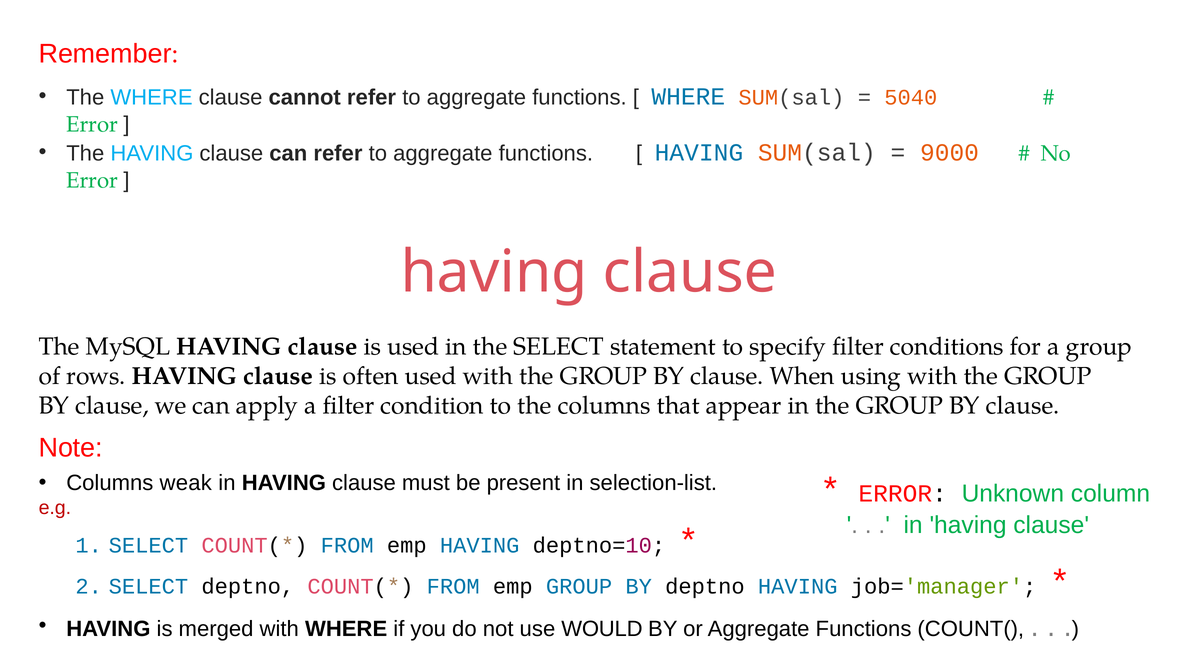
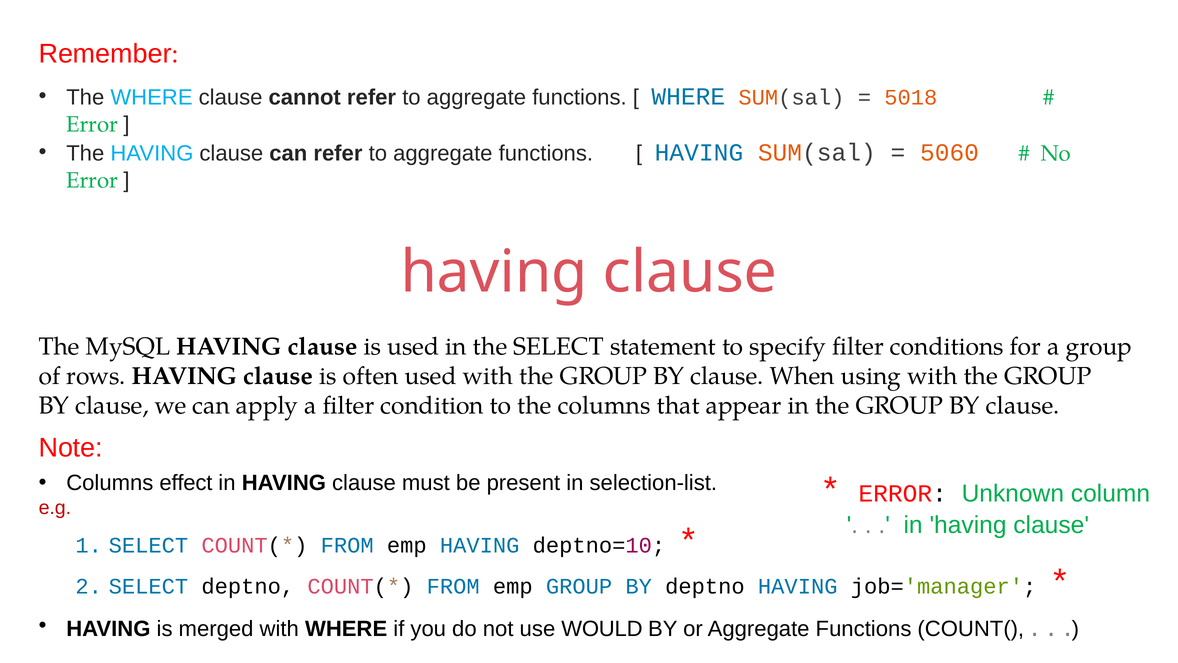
5040: 5040 -> 5018 (911, 97)
9000: 9000 -> 5060 (950, 153)
weak: weak -> effect (186, 483)
